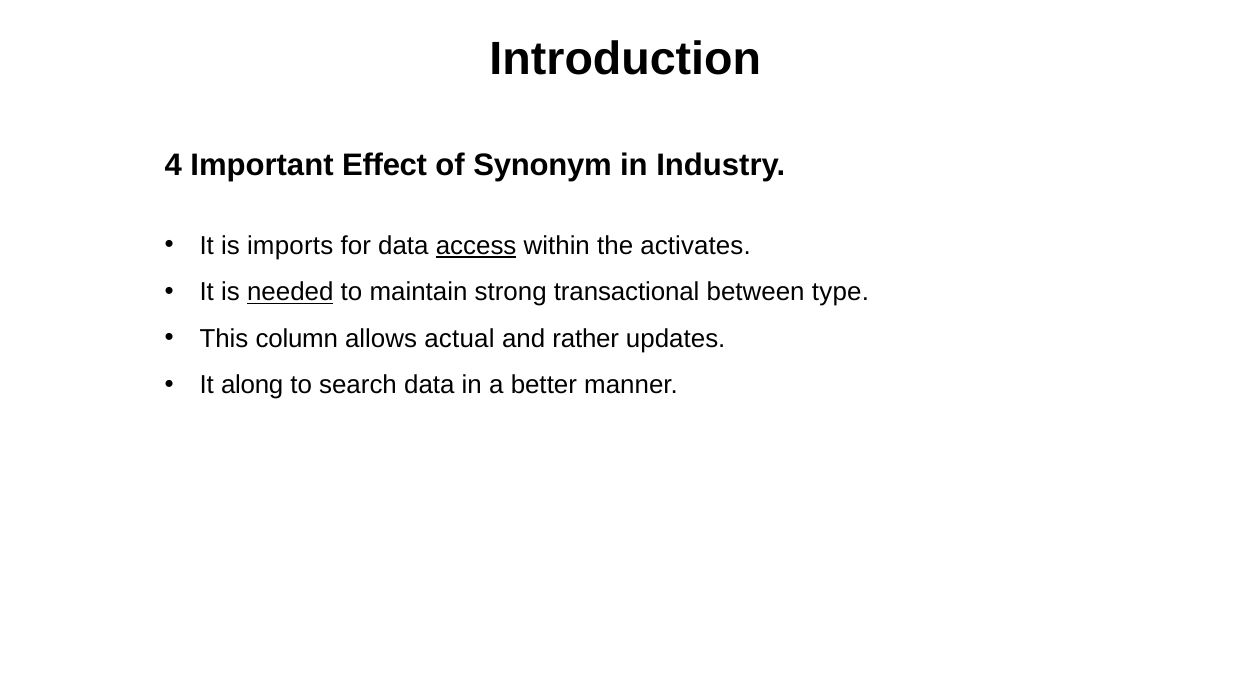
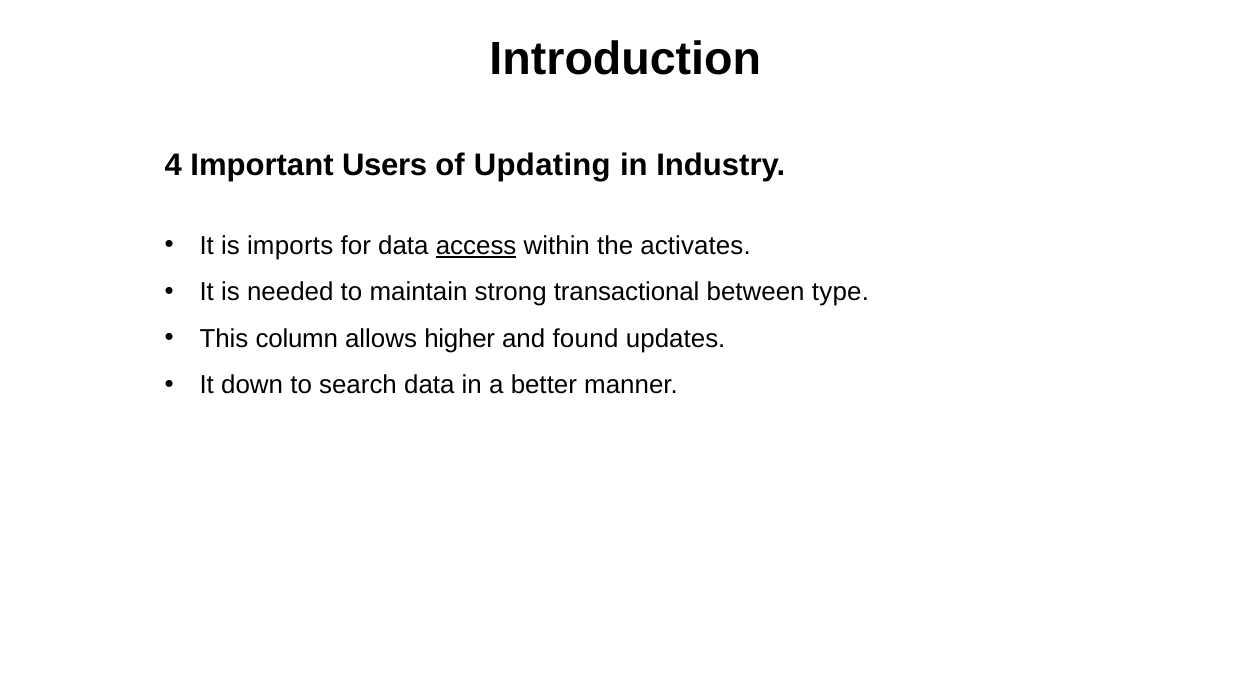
Effect: Effect -> Users (385, 165)
Synonym: Synonym -> Updating (542, 165)
needed underline: present -> none (290, 292)
actual: actual -> higher (460, 339)
rather: rather -> found (585, 339)
along: along -> down (252, 386)
